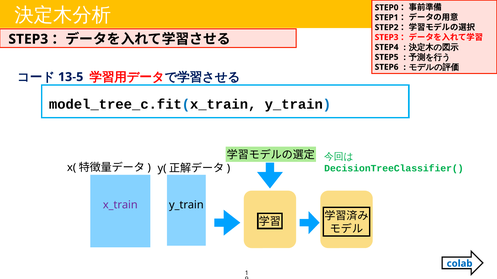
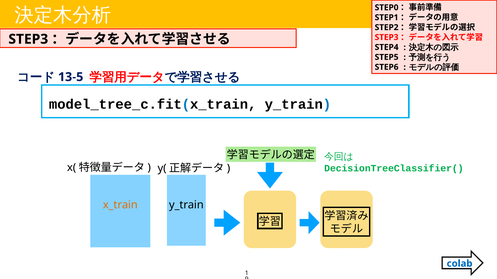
x_train colour: purple -> orange (120, 205)
